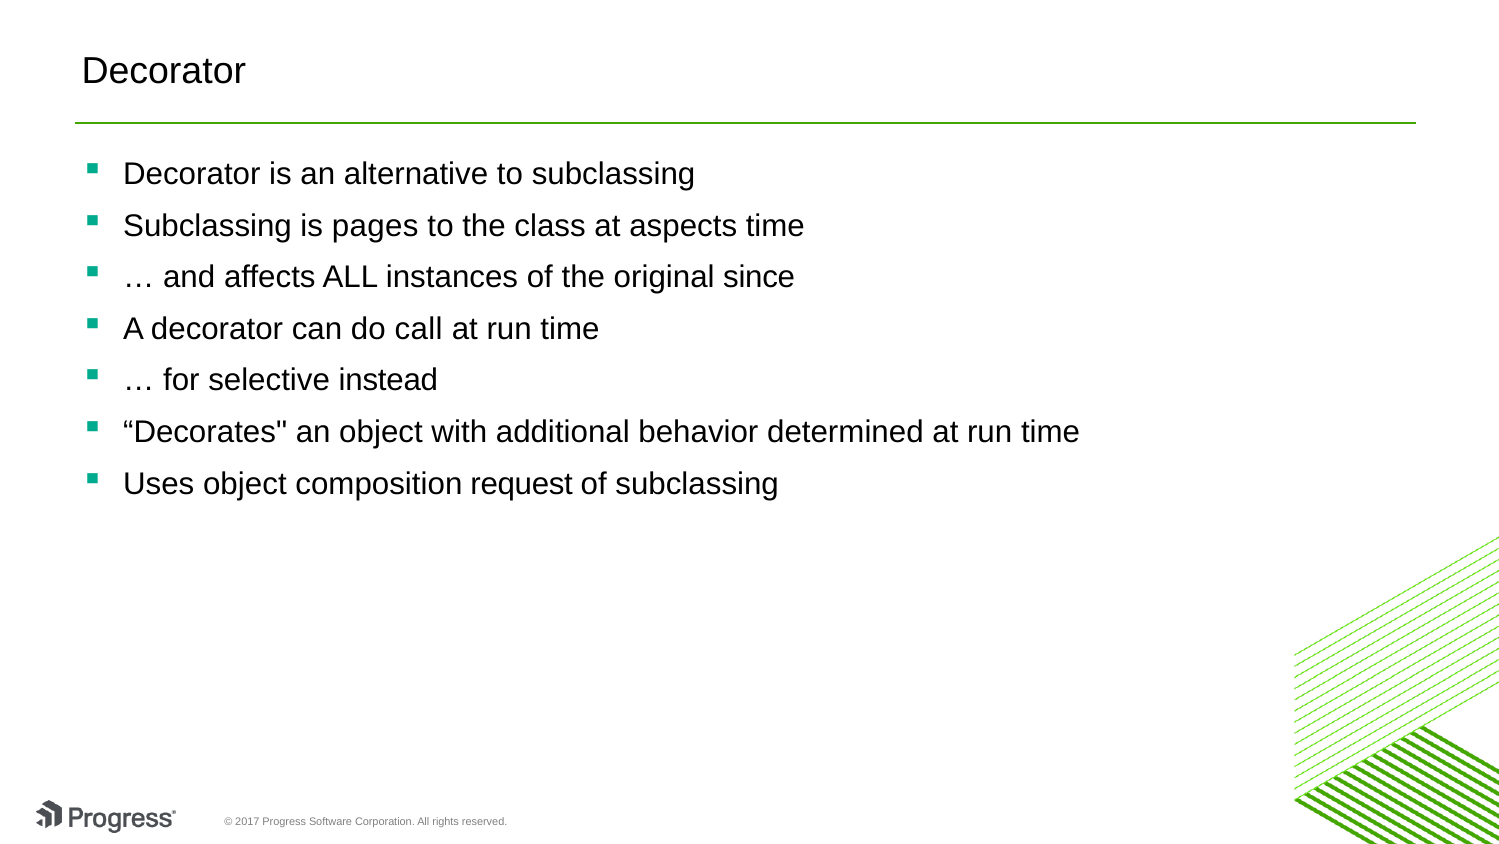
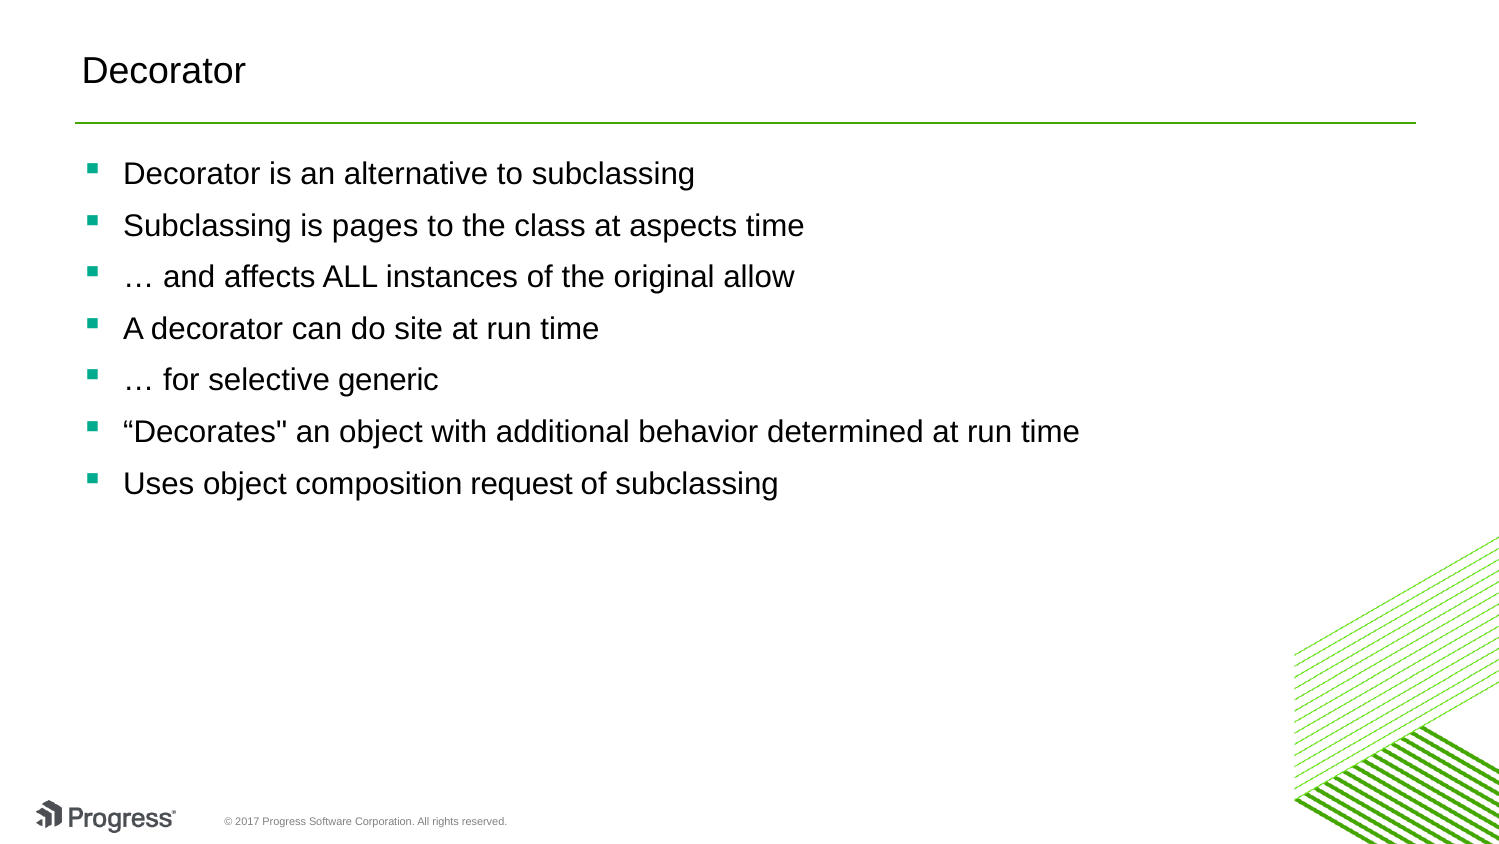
since: since -> allow (759, 277)
call: call -> site (419, 329)
instead: instead -> generic (388, 381)
